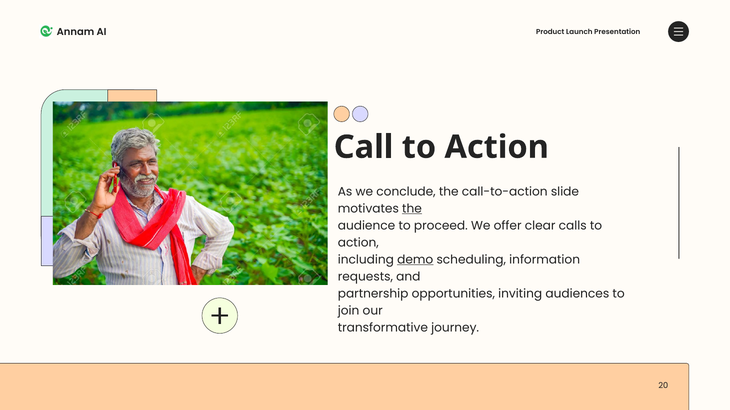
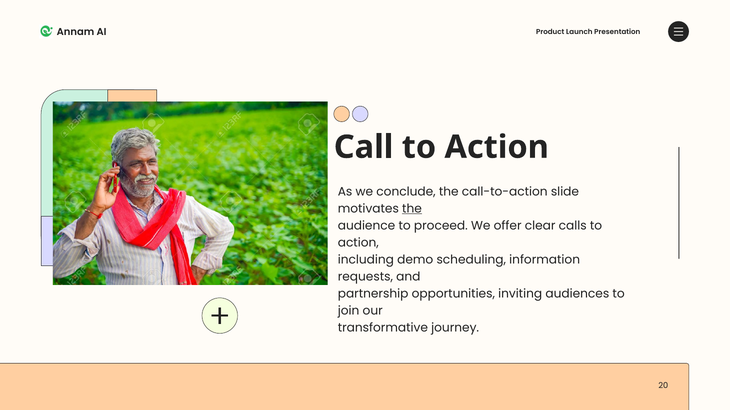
demo underline: present -> none (415, 260)
